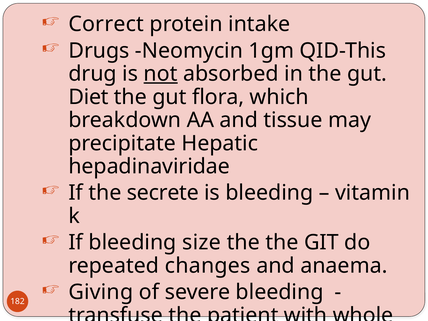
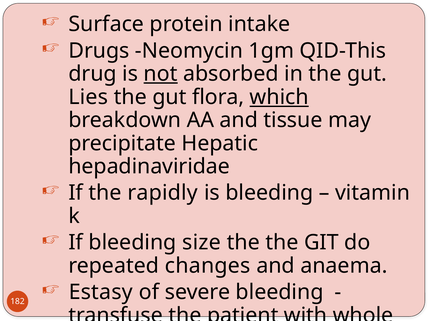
Correct: Correct -> Surface (106, 24)
Diet: Diet -> Lies (88, 97)
which underline: none -> present (279, 97)
secrete: secrete -> rapidly (163, 193)
Giving: Giving -> Estasy (101, 292)
